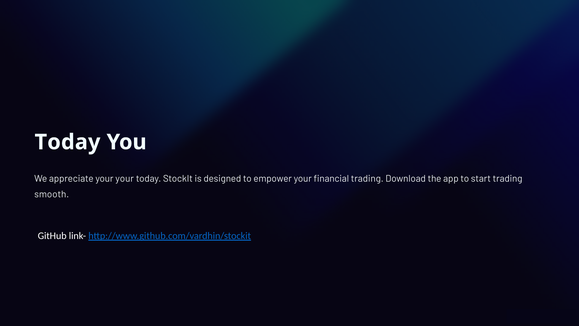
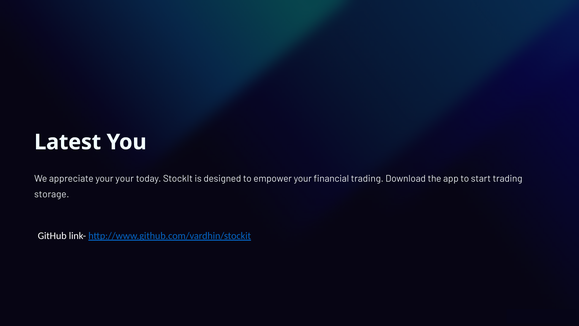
Today: Today -> Latest (68, 142)
smooth: smooth -> storage (52, 194)
